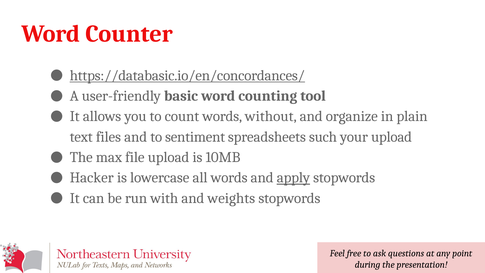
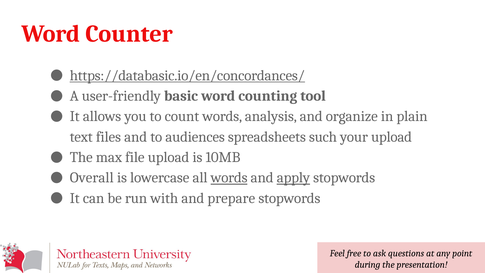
without: without -> analysis (271, 116)
sentiment: sentiment -> audiences (195, 137)
Hacker: Hacker -> Overall (92, 178)
words underline: none -> present (229, 178)
weights: weights -> prepare (231, 198)
